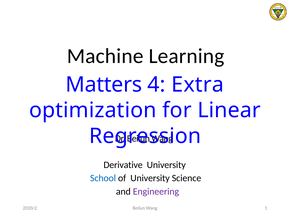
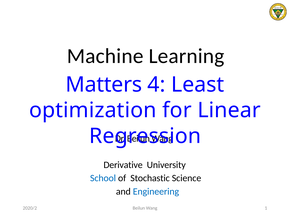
Extra: Extra -> Least (198, 84)
of University: University -> Stochastic (150, 178)
Engineering colour: purple -> blue (156, 191)
